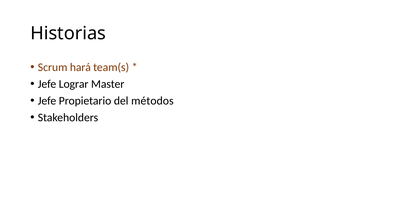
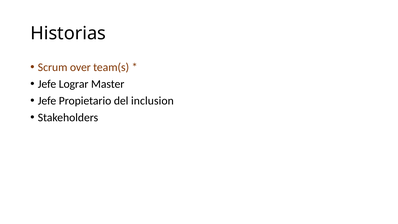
hará: hará -> over (80, 67)
métodos: métodos -> inclusion (152, 101)
